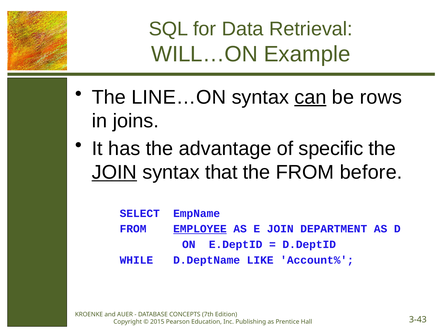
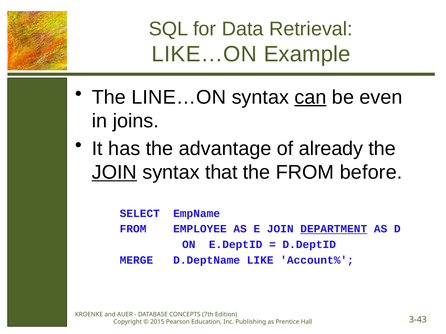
WILL…ON: WILL…ON -> LIKE…ON (204, 54)
rows: rows -> even (381, 97)
specific: specific -> already (331, 149)
EMPLOYEE underline: present -> none (200, 229)
DEPARTMENT underline: none -> present (334, 229)
WHILE: WHILE -> MERGE (136, 260)
